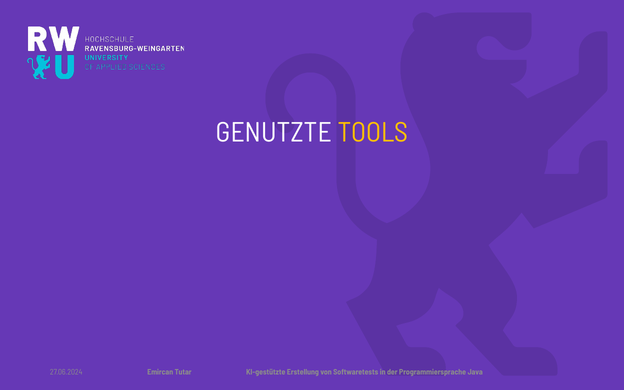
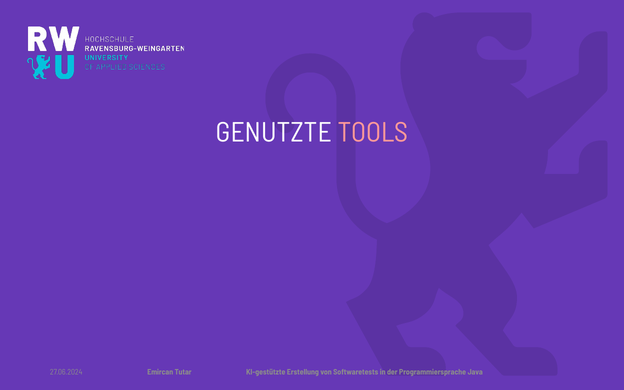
TOOLS colour: yellow -> pink (373, 133)
